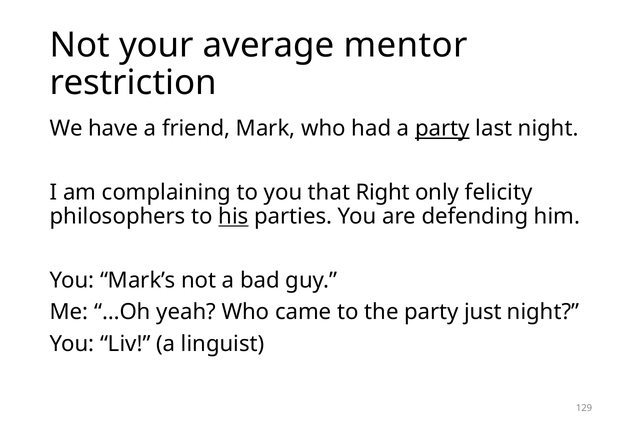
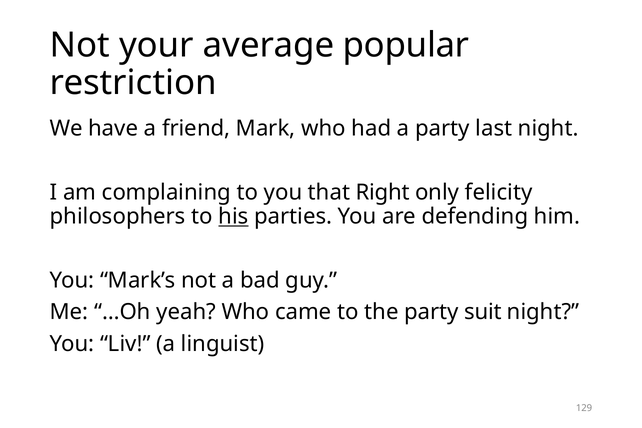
mentor: mentor -> popular (406, 45)
party underline: present -> none (442, 129)
just: just -> suit (483, 312)
